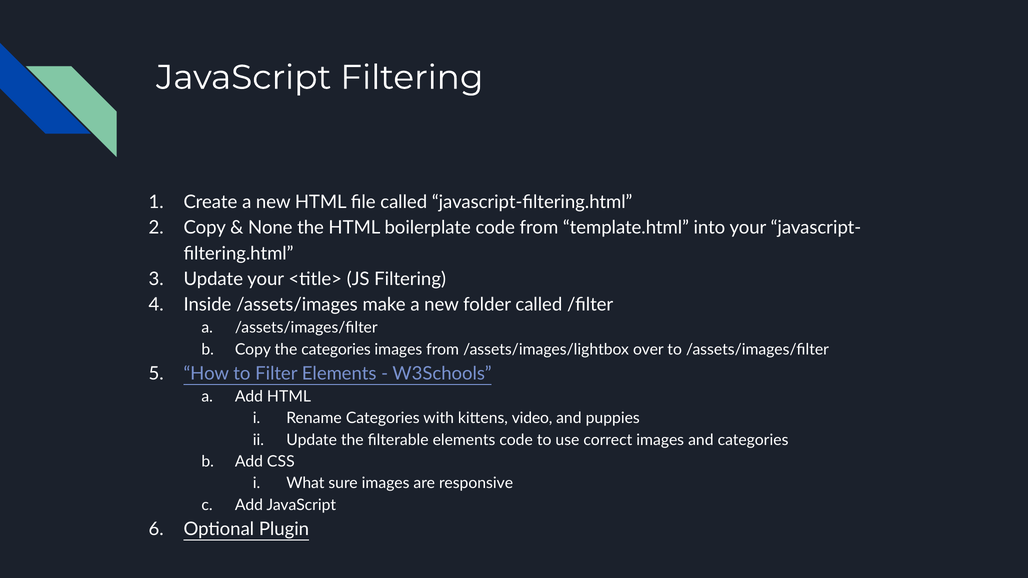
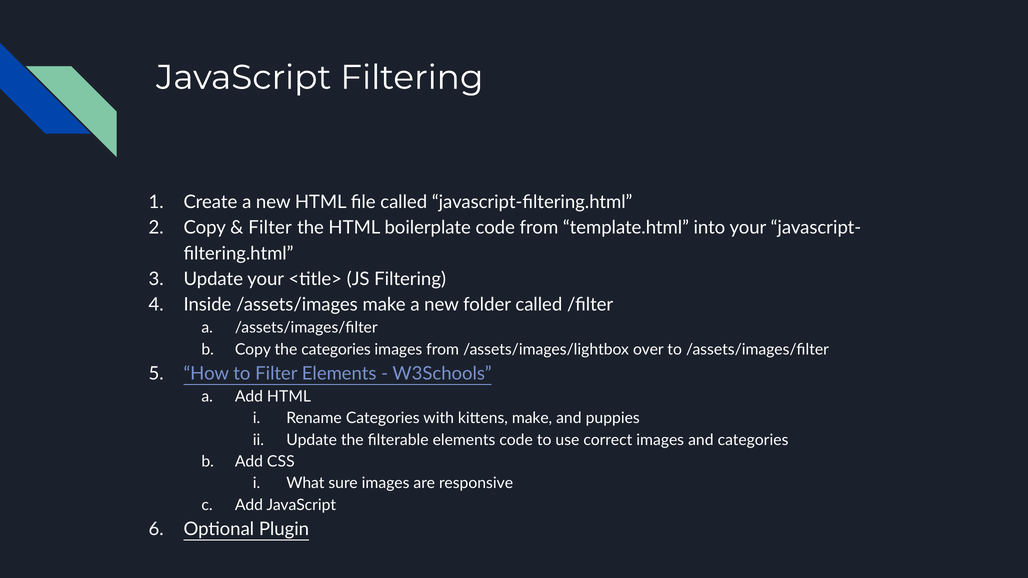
None: None -> Filter (270, 228)
kittens video: video -> make (532, 418)
